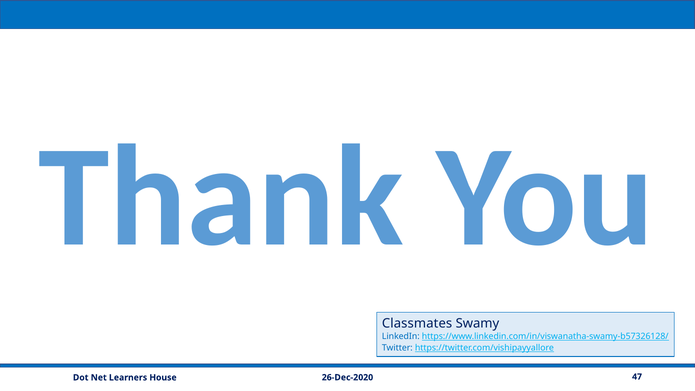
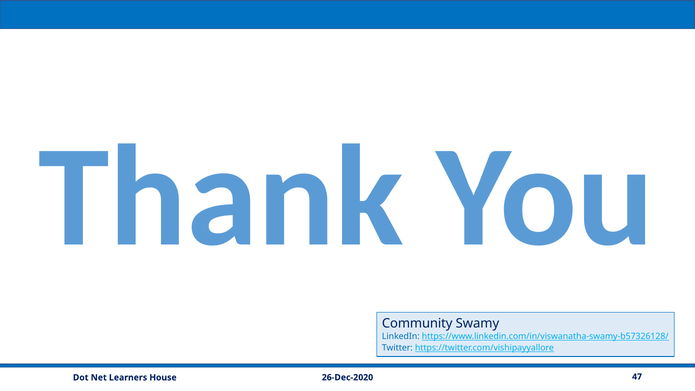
Classmates: Classmates -> Community (417, 323)
